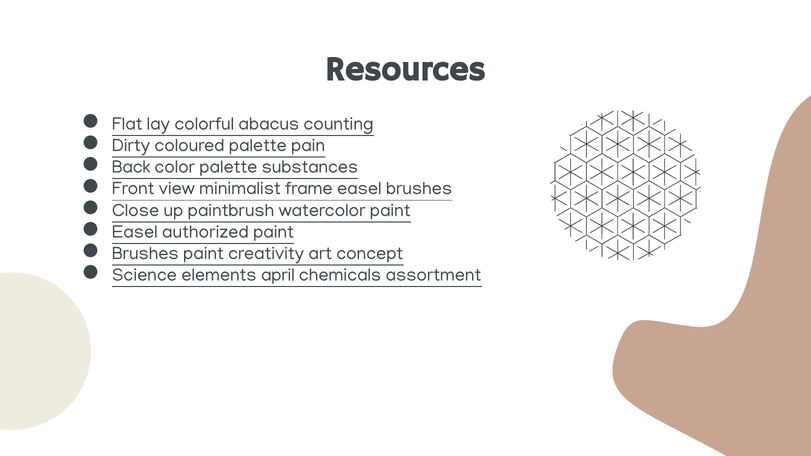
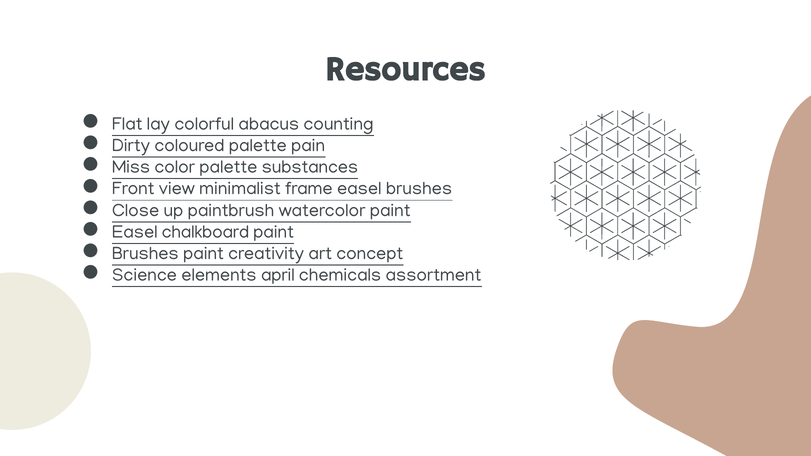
Back: Back -> Miss (131, 167)
authorized: authorized -> chalkboard (205, 232)
